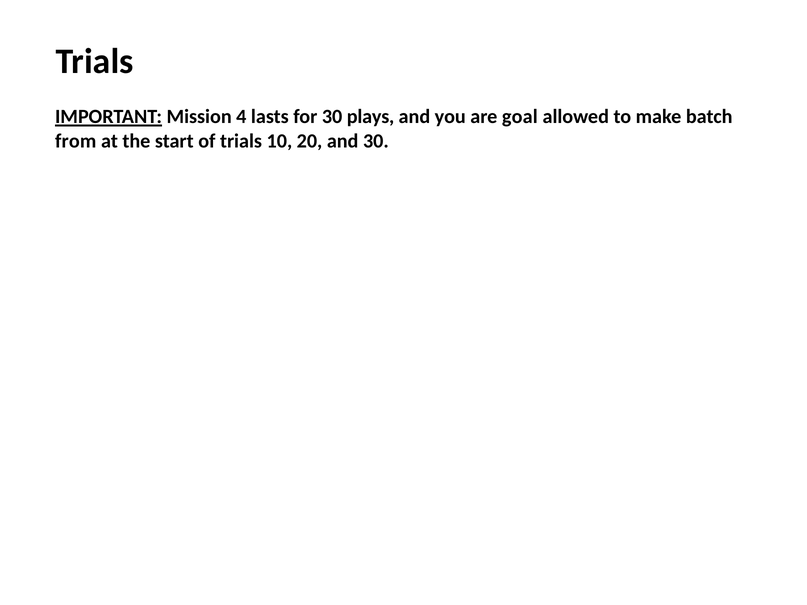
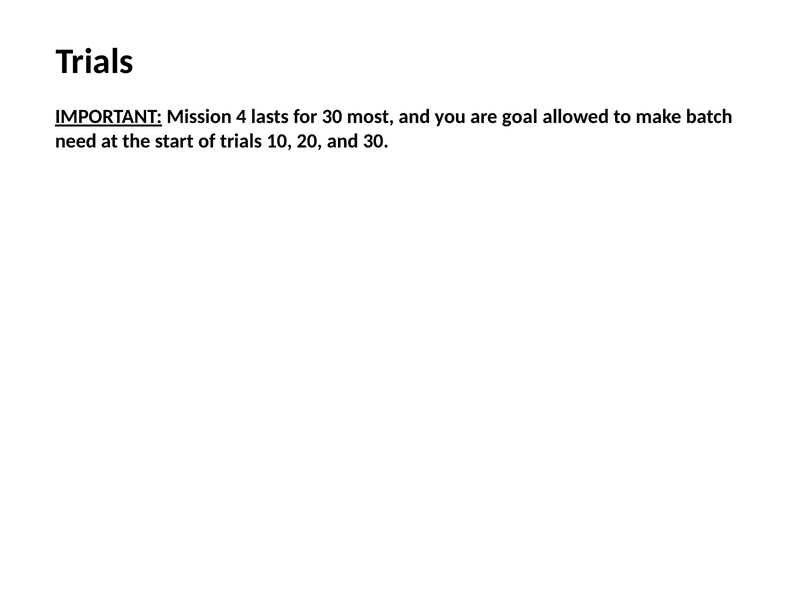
plays: plays -> most (370, 117)
from: from -> need (76, 141)
